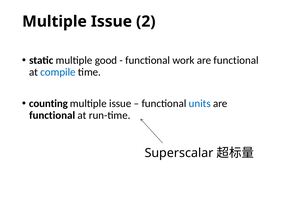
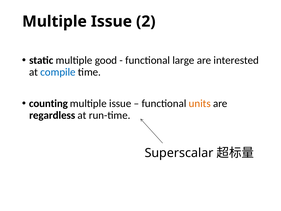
work: work -> large (183, 60)
functional: functional -> interested (236, 60)
units colour: blue -> orange (200, 103)
functional: functional -> regardless (52, 115)
